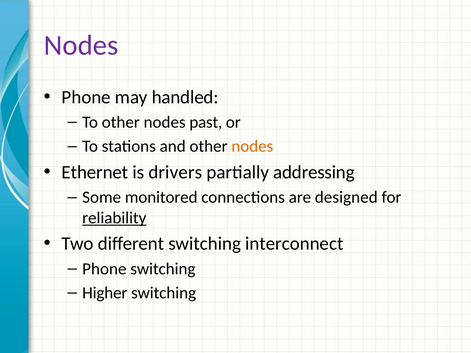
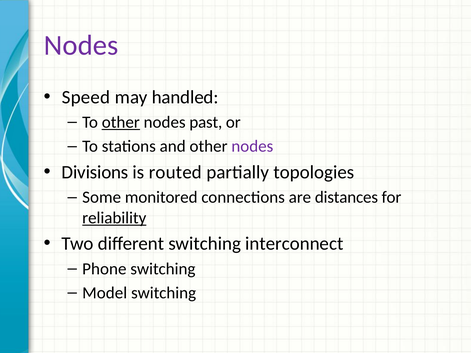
Phone: Phone -> Speed (86, 97)
other underline: none -> present (121, 122)
nodes colour: orange -> purple (252, 146)
Ethernet: Ethernet -> Divisions (95, 172)
drivers: drivers -> routed (175, 172)
addressing: addressing -> topologies (314, 172)
designed: designed -> distances (346, 198)
Higher: Higher -> Model (105, 293)
